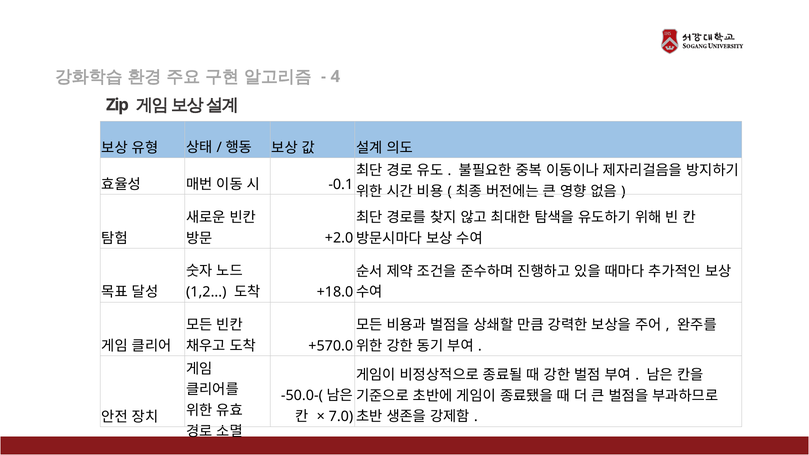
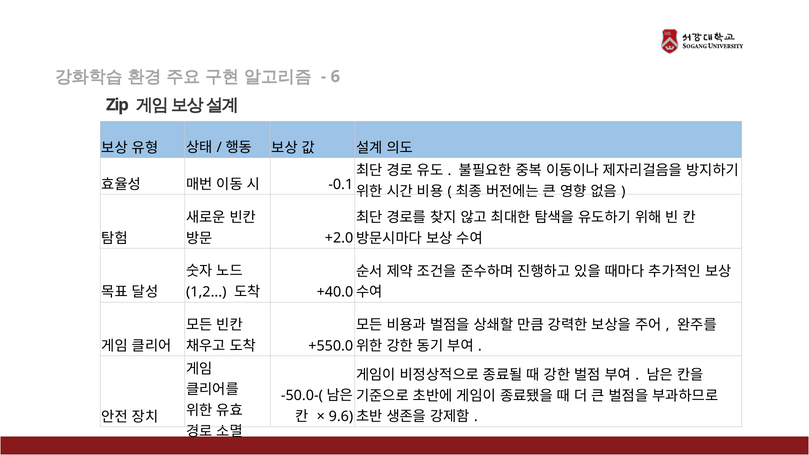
4: 4 -> 6 (335, 77)
+18.0: +18.0 -> +40.0 (335, 292)
+570.0: +570.0 -> +550.0 (331, 346)
7.0: 7.0 -> 9.6 (341, 417)
